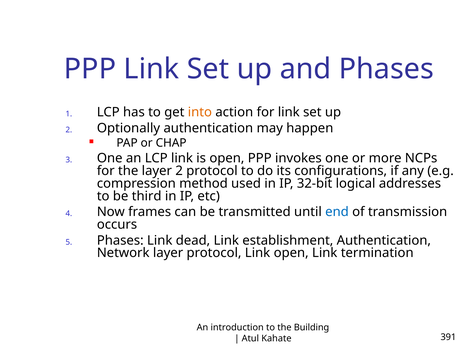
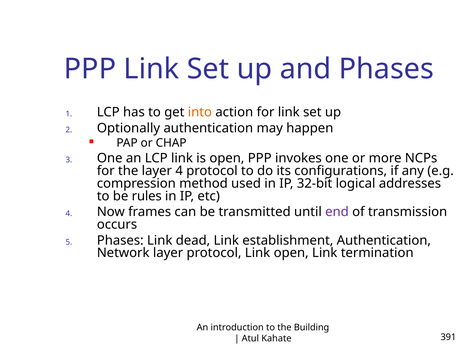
layer 2: 2 -> 4 (179, 170)
third: third -> rules (147, 196)
end colour: blue -> purple (337, 211)
